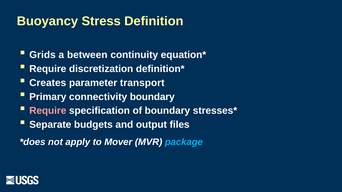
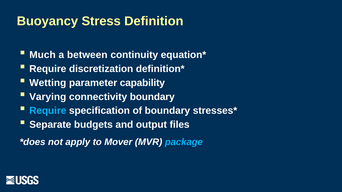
Grids: Grids -> Much (42, 55)
Creates: Creates -> Wetting (48, 83)
transport: transport -> capability (142, 83)
Primary: Primary -> Varying (48, 97)
Require colour: pink -> light blue (48, 111)
